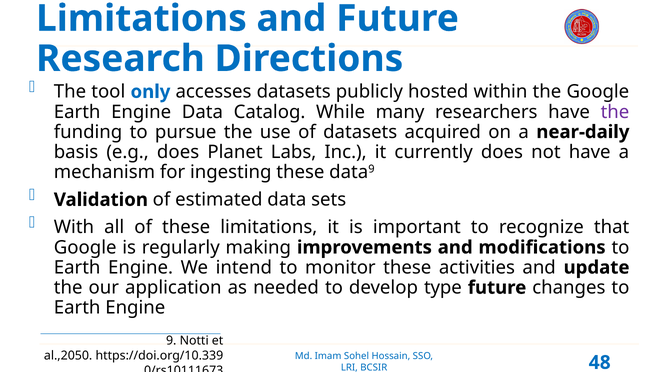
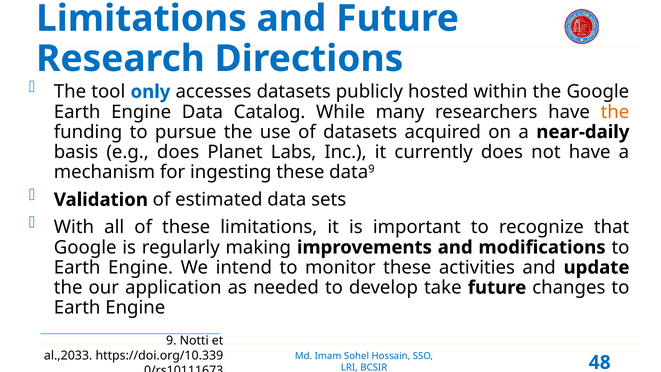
the colour: purple -> orange (615, 112)
type: type -> take (443, 287)
al.,2050: al.,2050 -> al.,2033 (68, 356)
